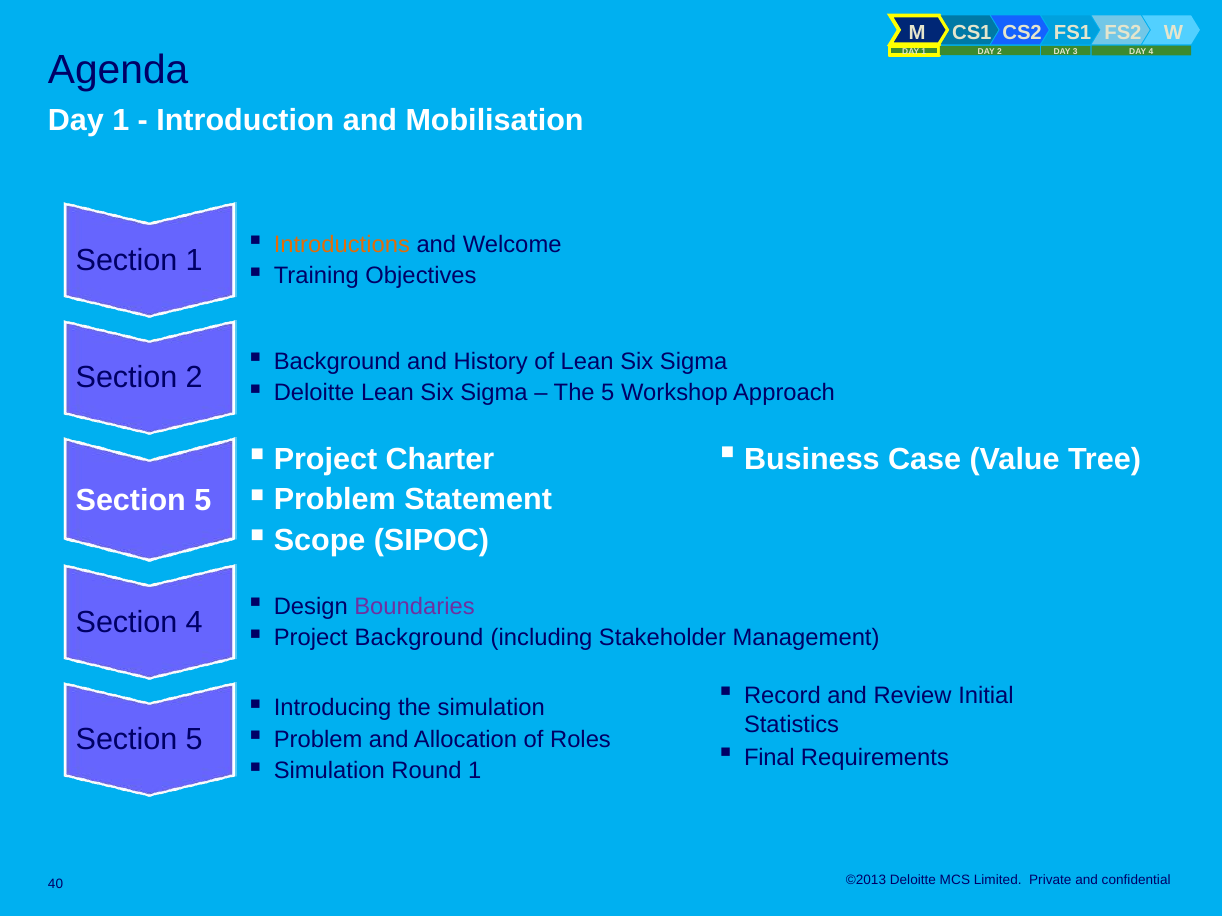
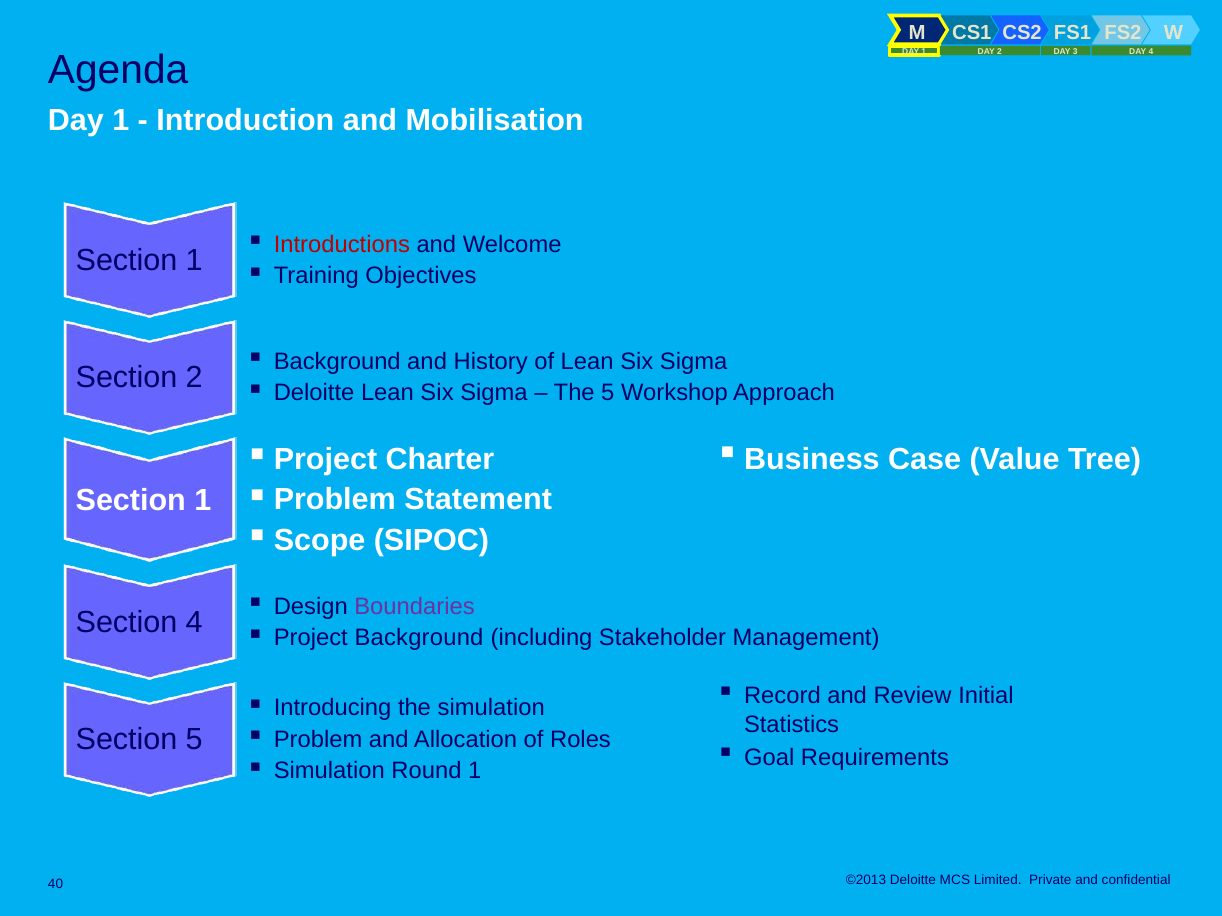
Introductions colour: orange -> red (342, 244)
5: 5 -> 1 (203, 500)
Final: Final -> Goal (769, 758)
